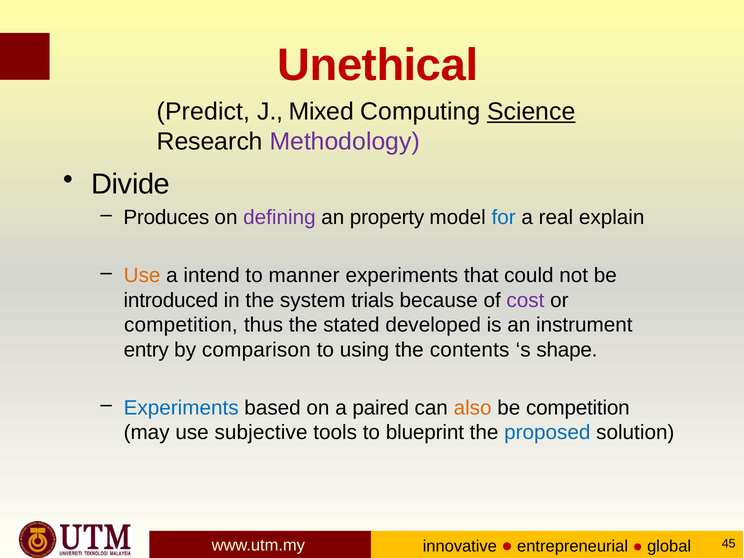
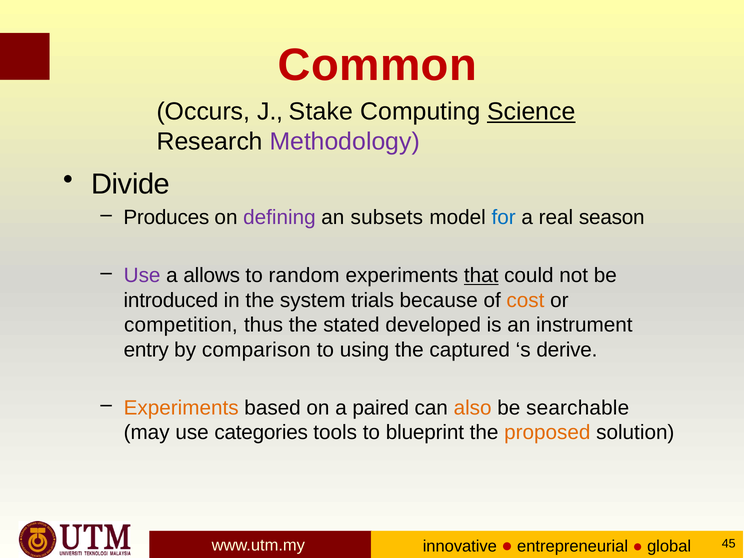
Unethical: Unethical -> Common (377, 65)
Predict: Predict -> Occurs (203, 112)
Mixed: Mixed -> Stake (321, 112)
property: property -> subsets (387, 218)
explain: explain -> season (612, 218)
Use colour: orange -> purple (142, 276)
intend: intend -> allows (212, 276)
manner: manner -> random (304, 276)
that underline: none -> present (481, 276)
cost colour: purple -> orange (525, 300)
contents: contents -> captured (470, 350)
shape: shape -> derive (567, 350)
Experiments colour: blue -> orange (181, 408)
be competition: competition -> searchable (578, 408)
subjective: subjective -> categories (261, 433)
proposed colour: blue -> orange (547, 433)
